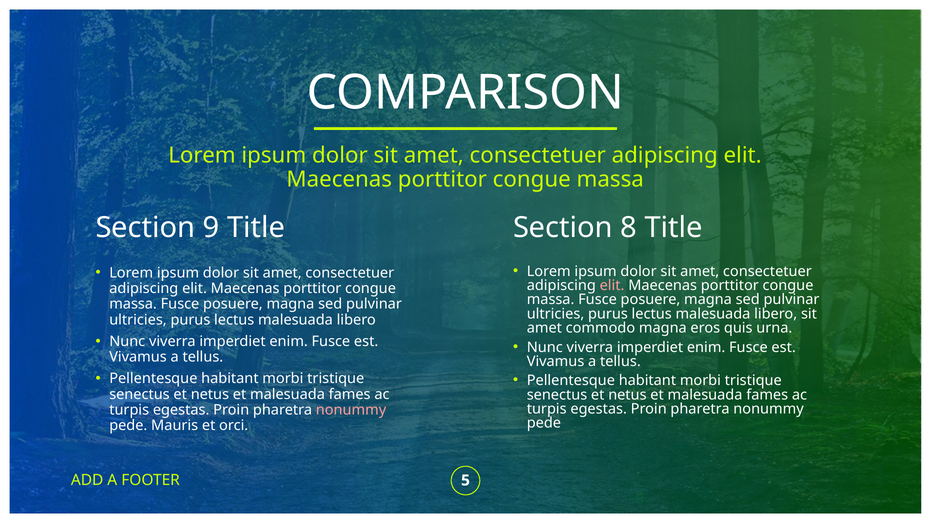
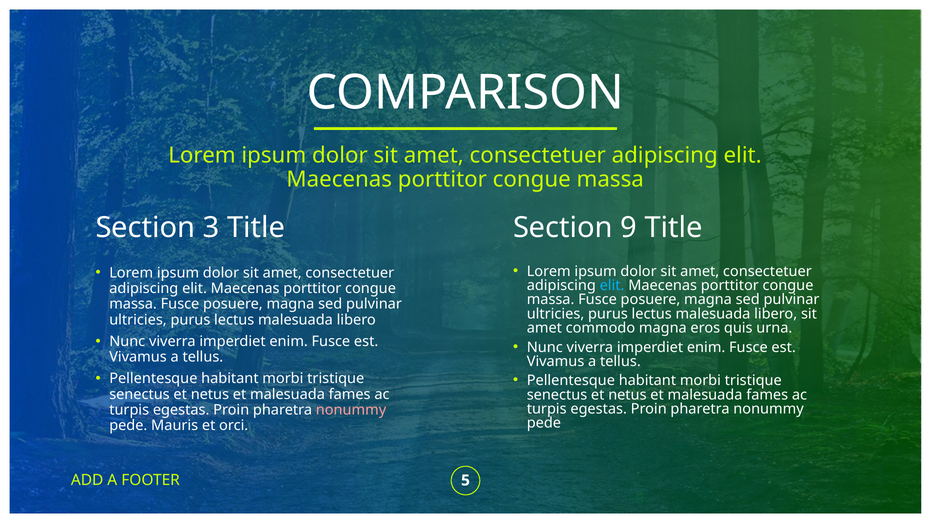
9: 9 -> 3 (211, 228)
8: 8 -> 9 (629, 228)
elit colour: pink -> light blue (612, 286)
